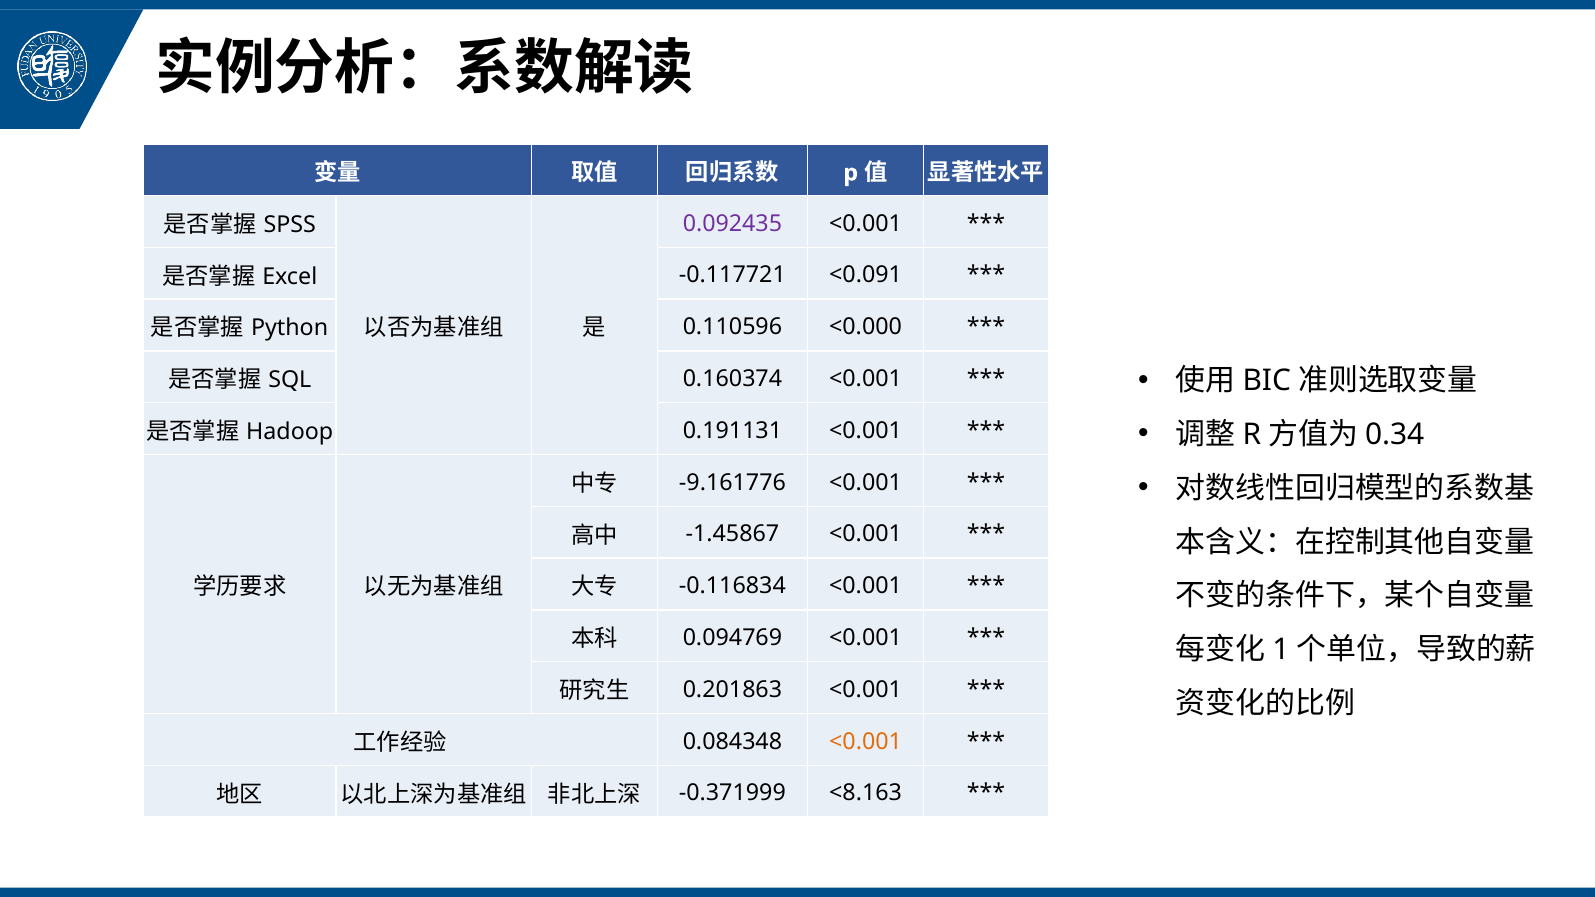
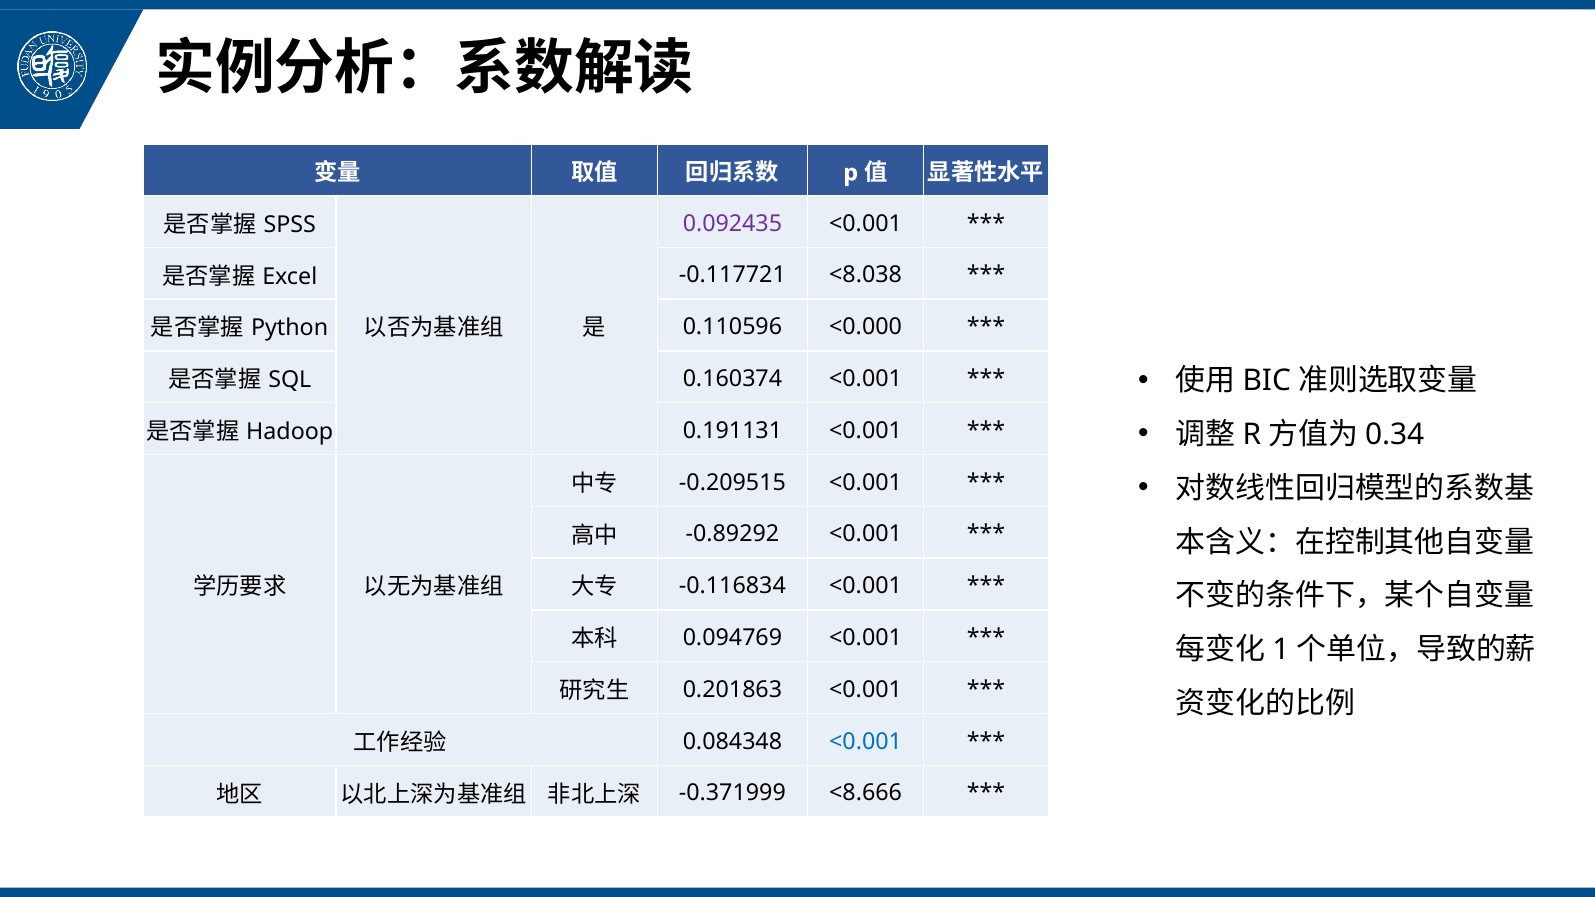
<0.091: <0.091 -> <8.038 (866, 275)
-9.161776: -9.161776 -> -0.209515 (732, 483)
-1.45867: -1.45867 -> -0.89292 (732, 534)
<0.001 colour: orange -> blue (866, 742)
<8.163: <8.163 -> <8.666 (866, 793)
